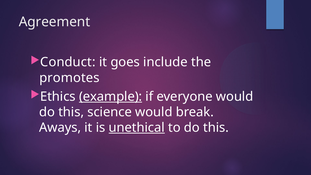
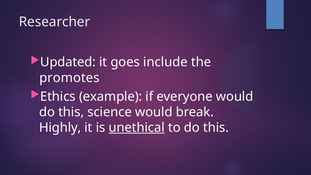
Agreement: Agreement -> Researcher (54, 22)
Conduct: Conduct -> Updated (68, 62)
example underline: present -> none (111, 96)
Aways: Aways -> Highly (60, 128)
